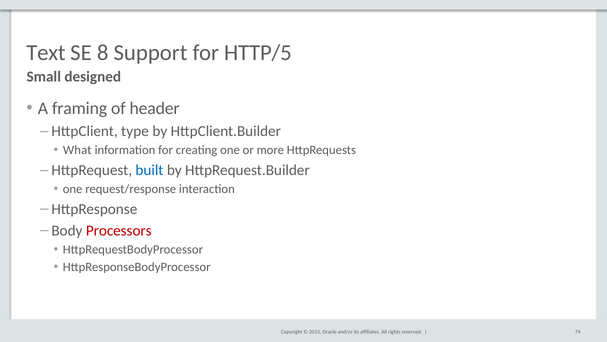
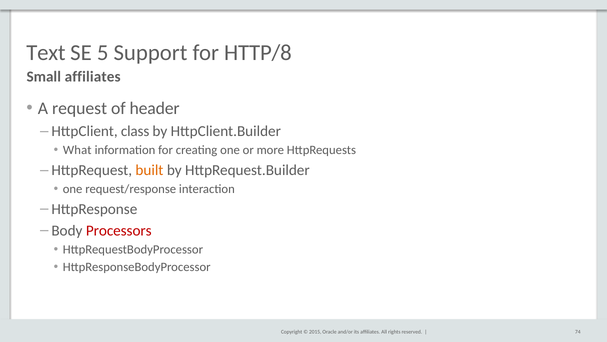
8: 8 -> 5 (103, 53)
HTTP/5: HTTP/5 -> HTTP/8 (258, 53)
Small designed: designed -> affiliates (93, 77)
framing: framing -> request (80, 108)
type: type -> class (135, 131)
built colour: blue -> orange (149, 170)
